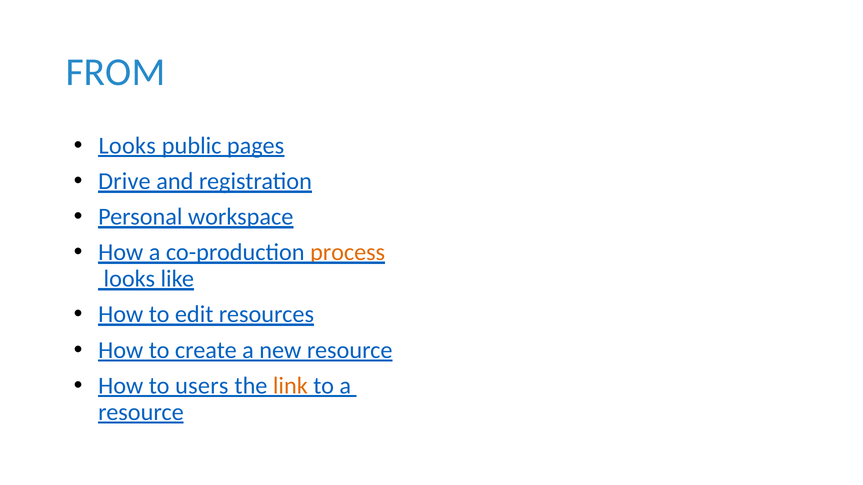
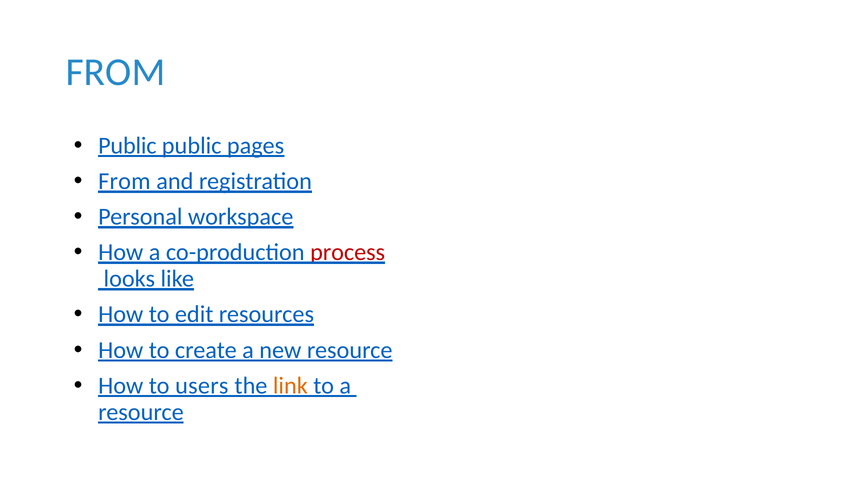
Looks: Looks -> Public (127, 146)
Drive: Drive -> From (124, 181)
process colour: orange -> red (348, 253)
